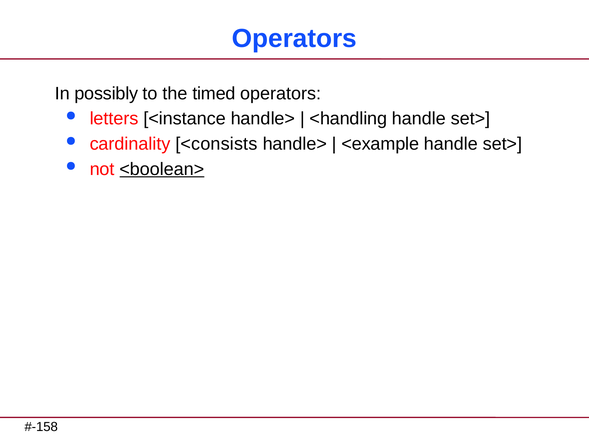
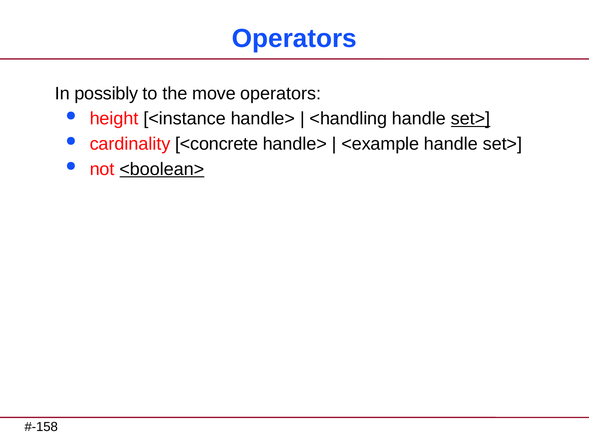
timed: timed -> move (214, 93)
letters: letters -> height (114, 119)
set> underline: none -> present (471, 119)
<consists: <consists -> <concrete (217, 144)
